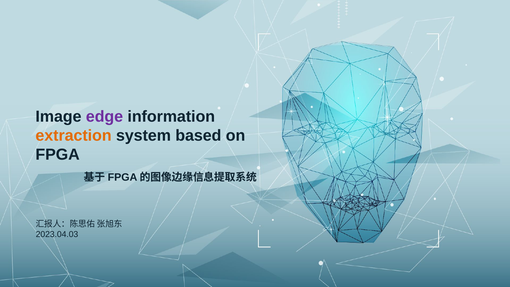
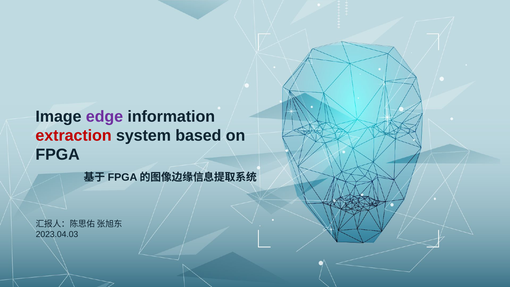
extraction colour: orange -> red (74, 136)
